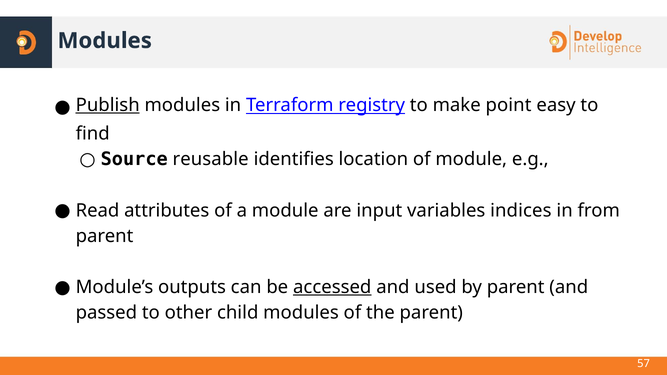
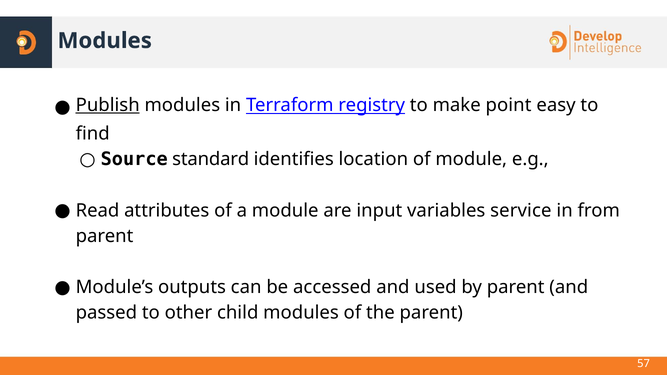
reusable: reusable -> standard (211, 159)
indices: indices -> service (521, 211)
accessed underline: present -> none (332, 287)
